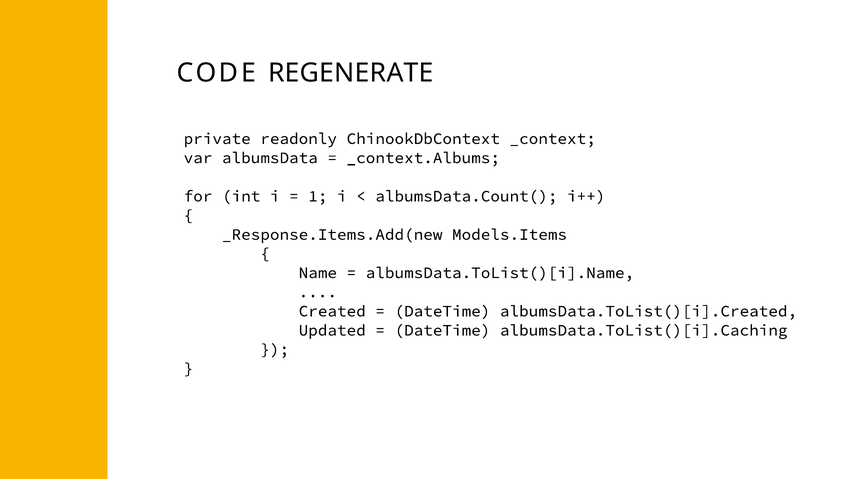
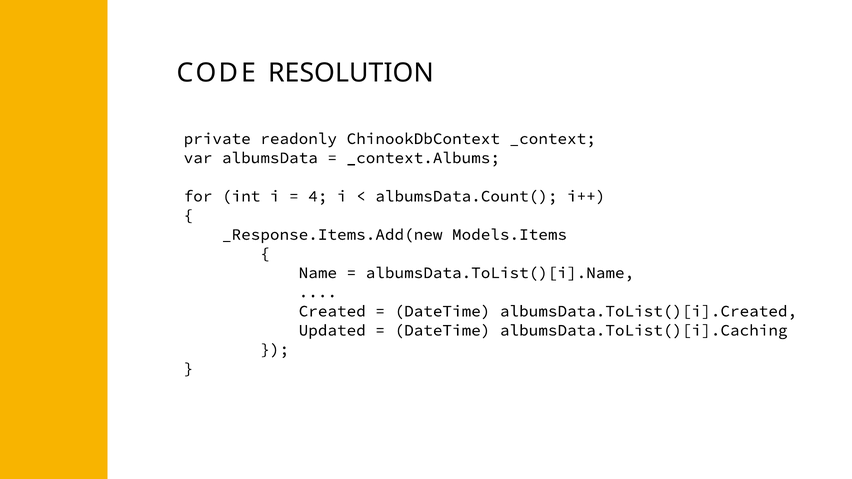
REGENERATE: REGENERATE -> RESOLUTION (351, 73)
1: 1 -> 4 (318, 196)
